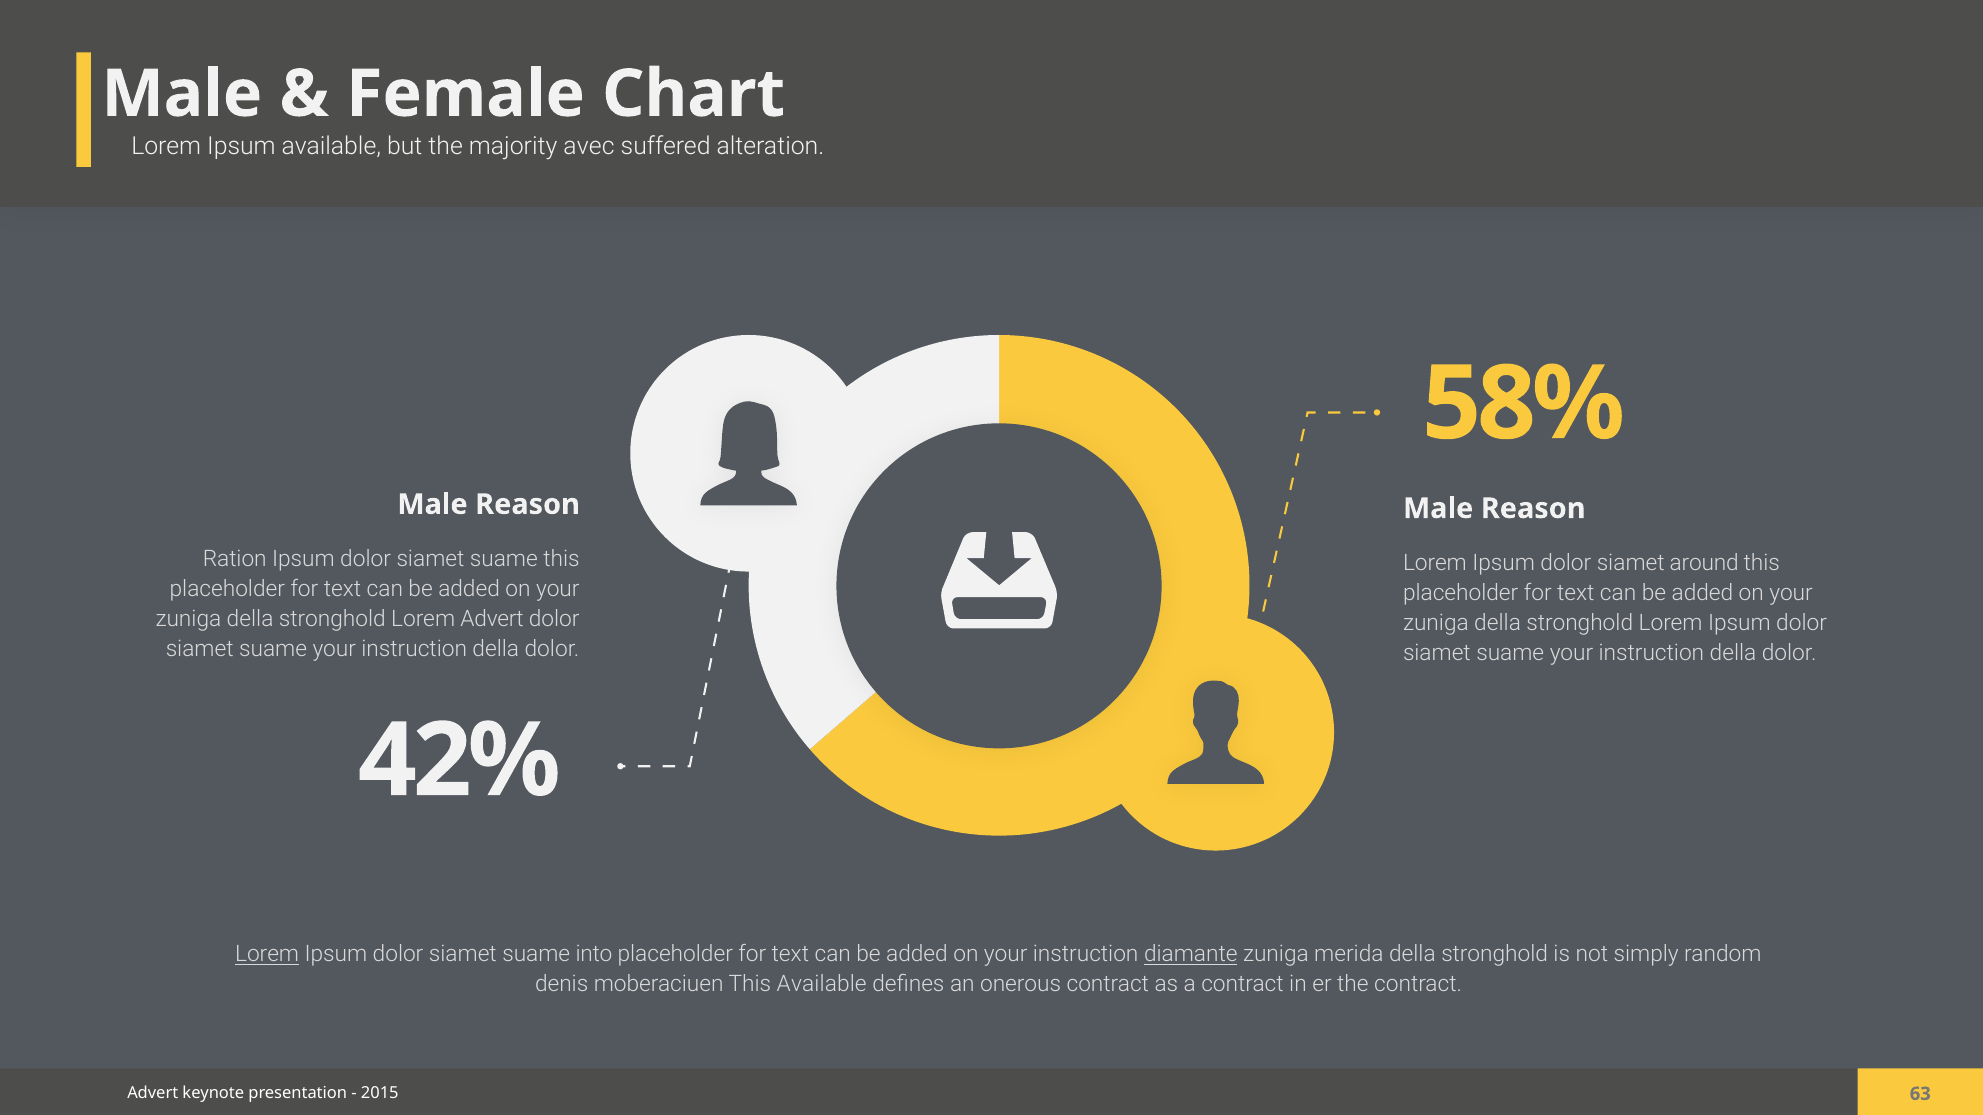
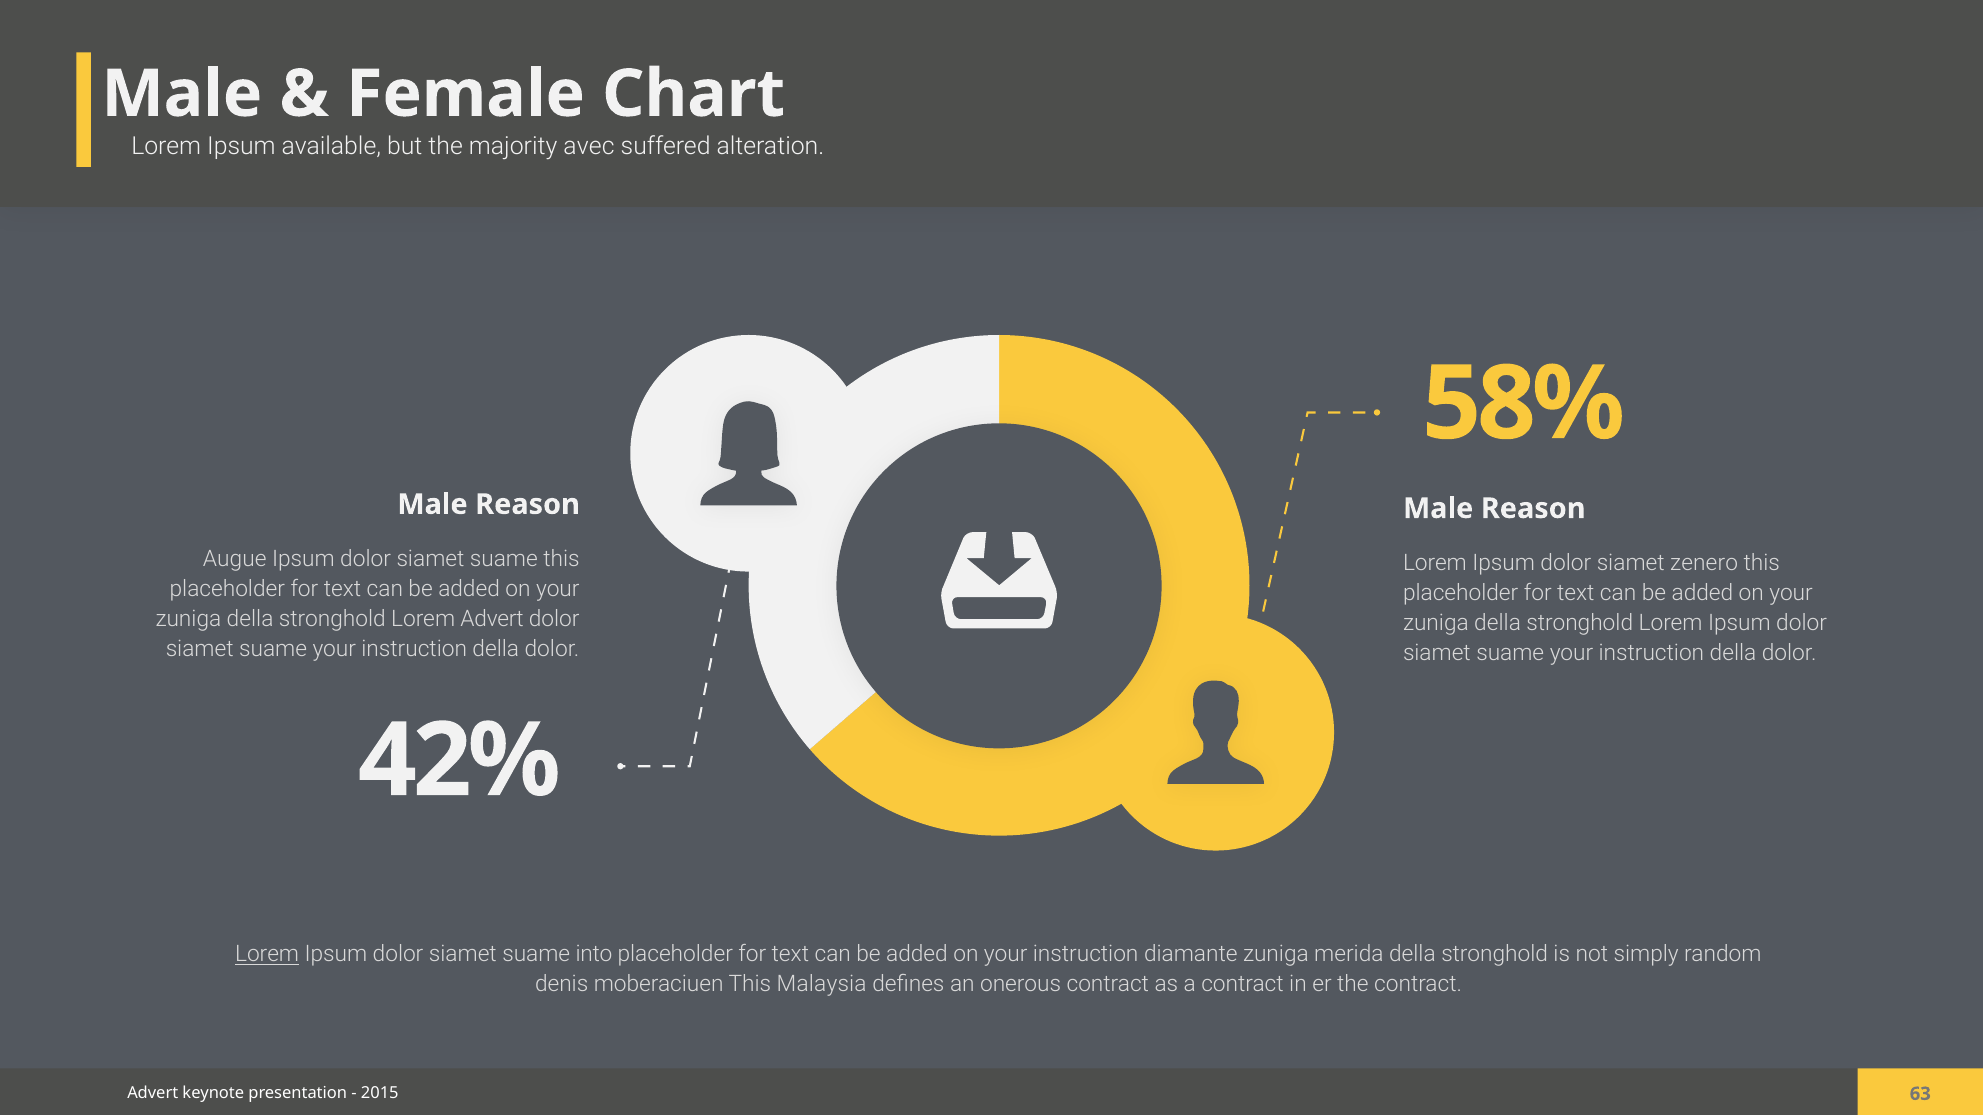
Ration: Ration -> Augue (235, 559)
around: around -> zenero (1704, 563)
diamante underline: present -> none (1191, 955)
This Available: Available -> Malaysia (822, 985)
